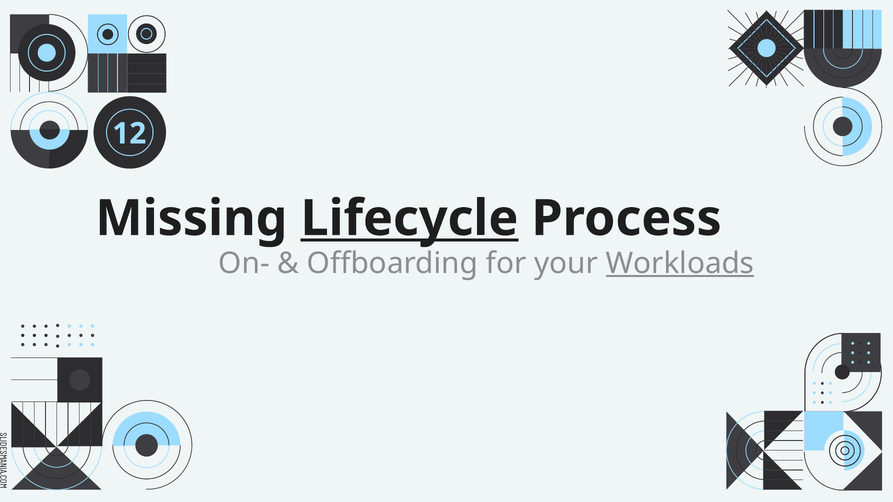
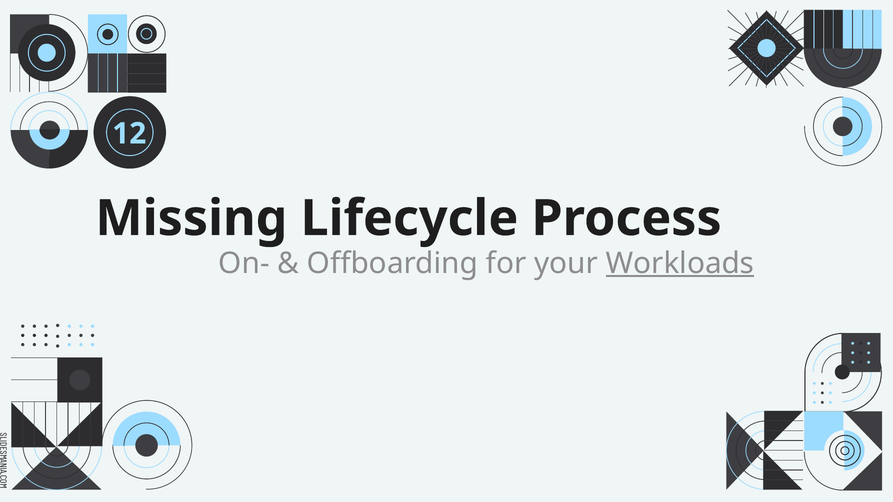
Lifecycle underline: present -> none (409, 219)
